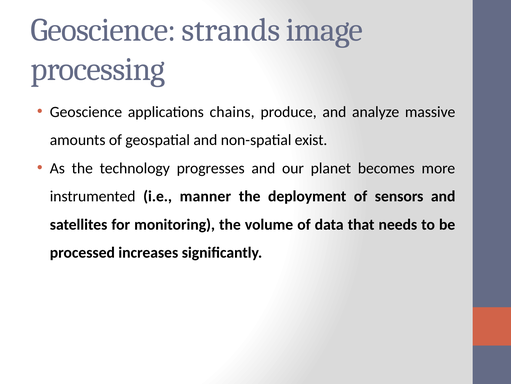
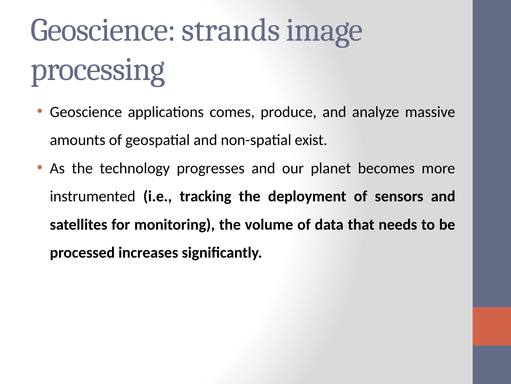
chains: chains -> comes (232, 112)
manner: manner -> tracking (206, 196)
